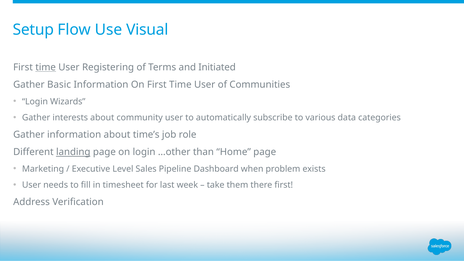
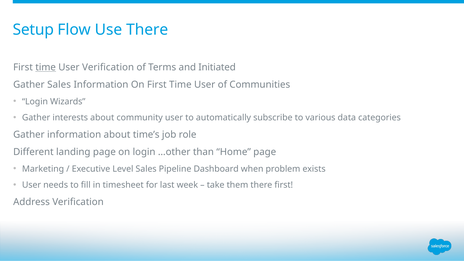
Use Visual: Visual -> There (147, 30)
User Registering: Registering -> Verification (108, 67)
Basic: Basic -> Sales (59, 85)
landing underline: present -> none (73, 152)
